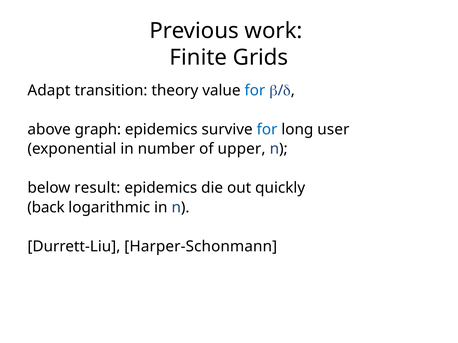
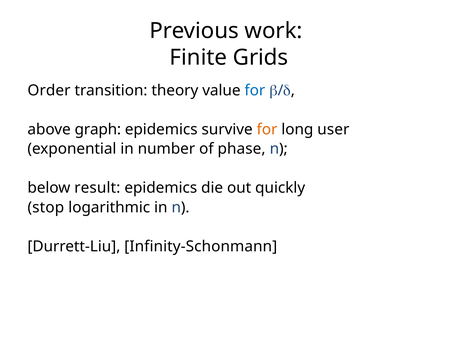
Adapt: Adapt -> Order (49, 91)
for colour: blue -> orange (267, 130)
upper: upper -> phase (242, 149)
back: back -> stop (46, 208)
Harper-Schonmann: Harper-Schonmann -> Infinity-Schonmann (201, 247)
